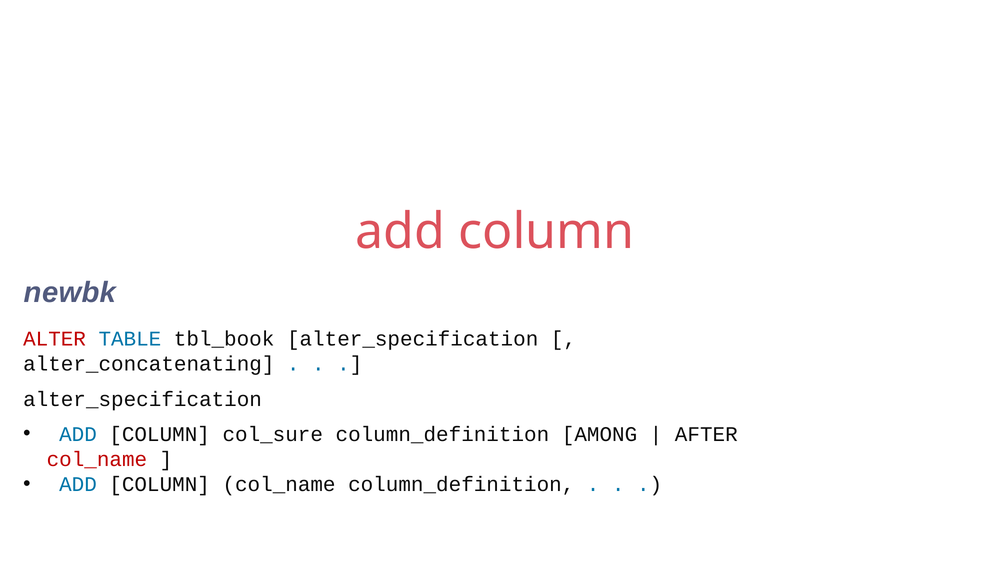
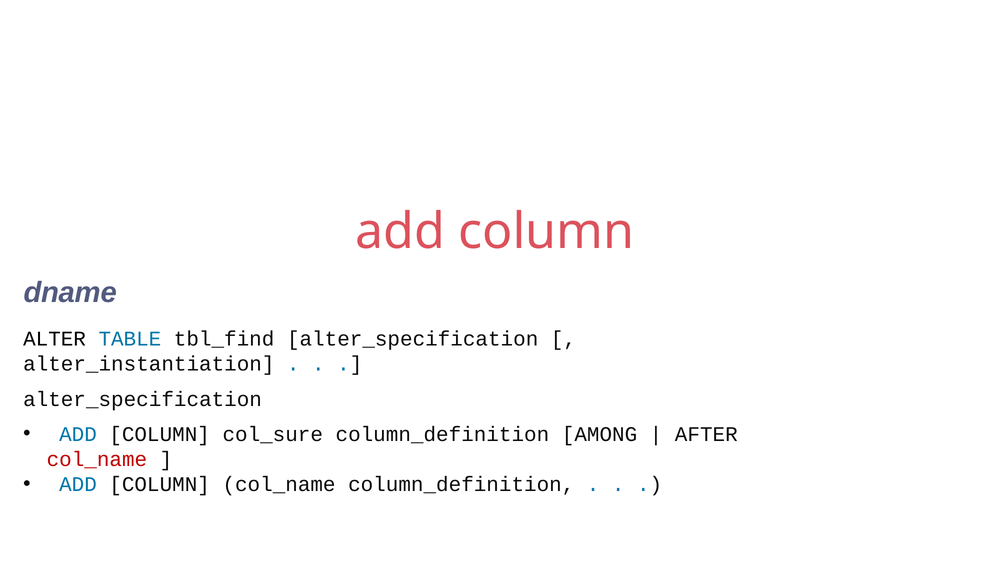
newbk: newbk -> dname (70, 293)
ALTER colour: red -> black (55, 339)
tbl_book: tbl_book -> tbl_find (224, 339)
alter_concatenating: alter_concatenating -> alter_instantiation (149, 364)
